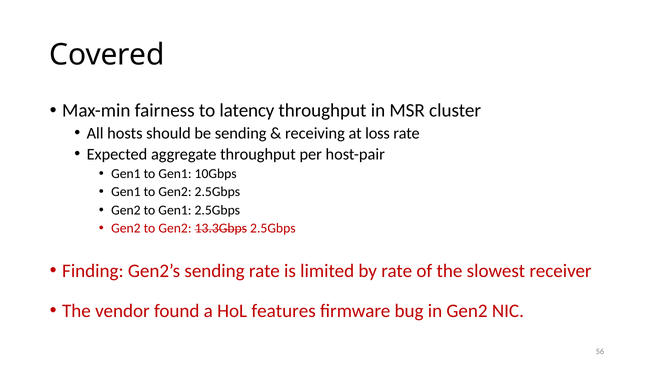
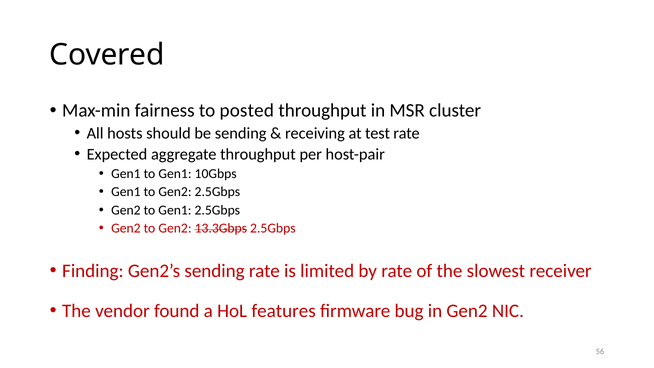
latency: latency -> posted (247, 111)
loss: loss -> test (378, 133)
